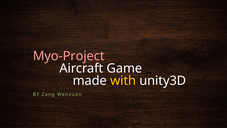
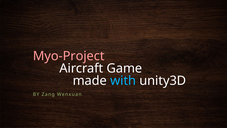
with colour: yellow -> light blue (123, 80)
